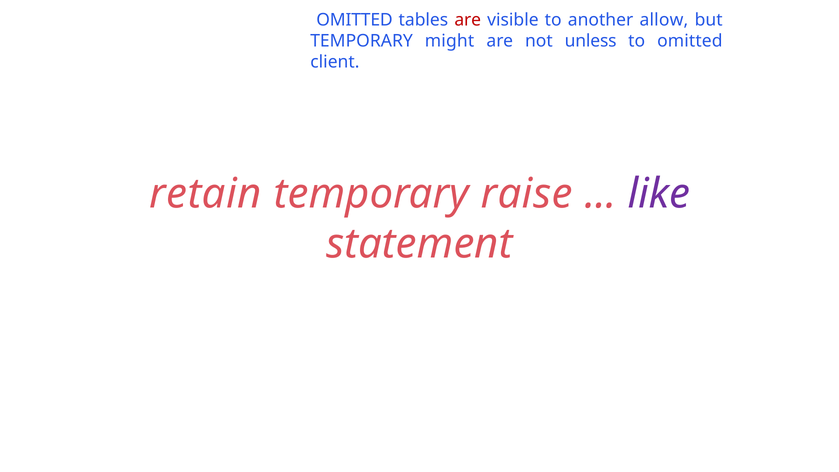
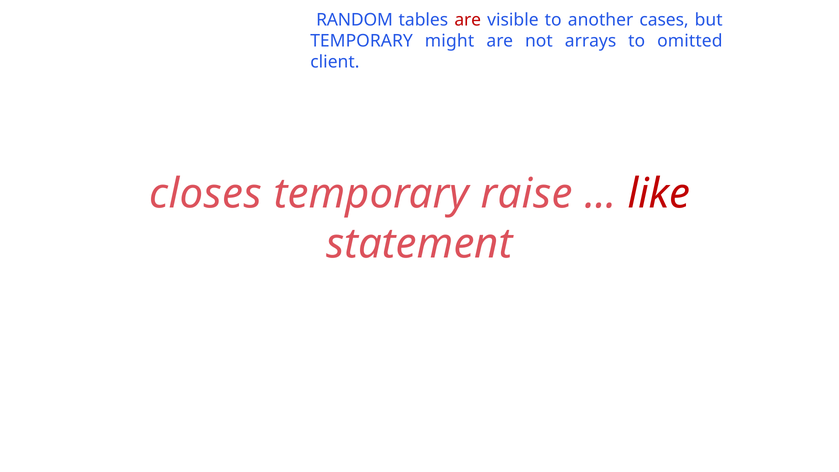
OMITTED: OMITTED -> RANDOM (355, 20)
allow: allow -> cases (664, 20)
unless: unless -> arrays (591, 41)
retain: retain -> closes (205, 194)
like colour: purple -> red (659, 194)
